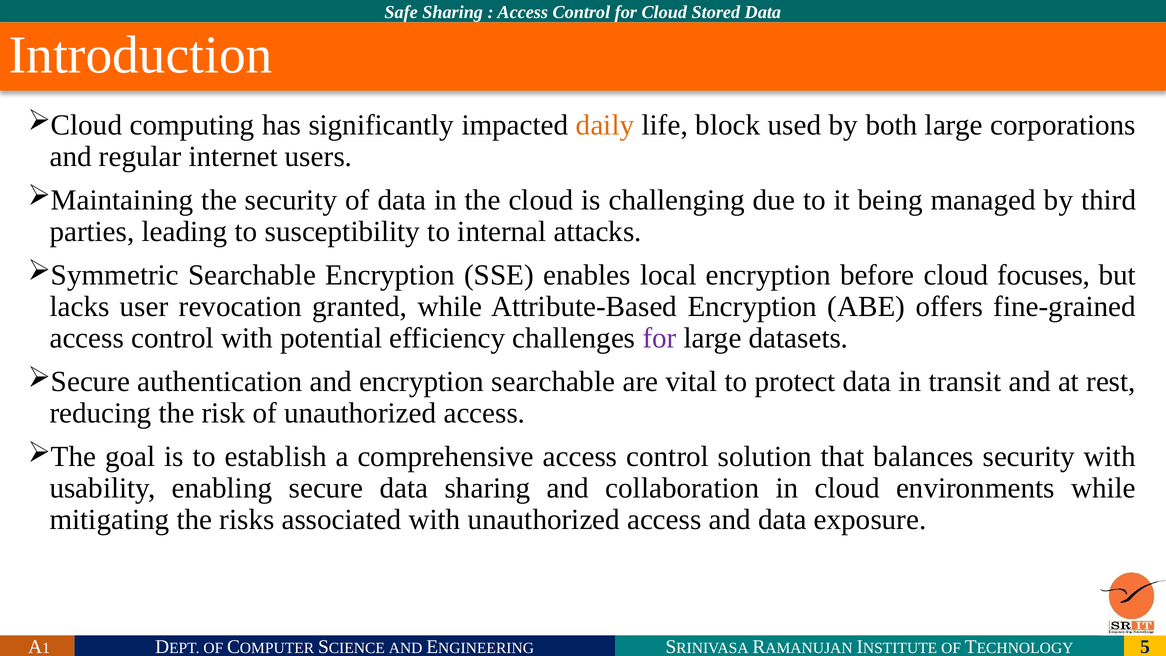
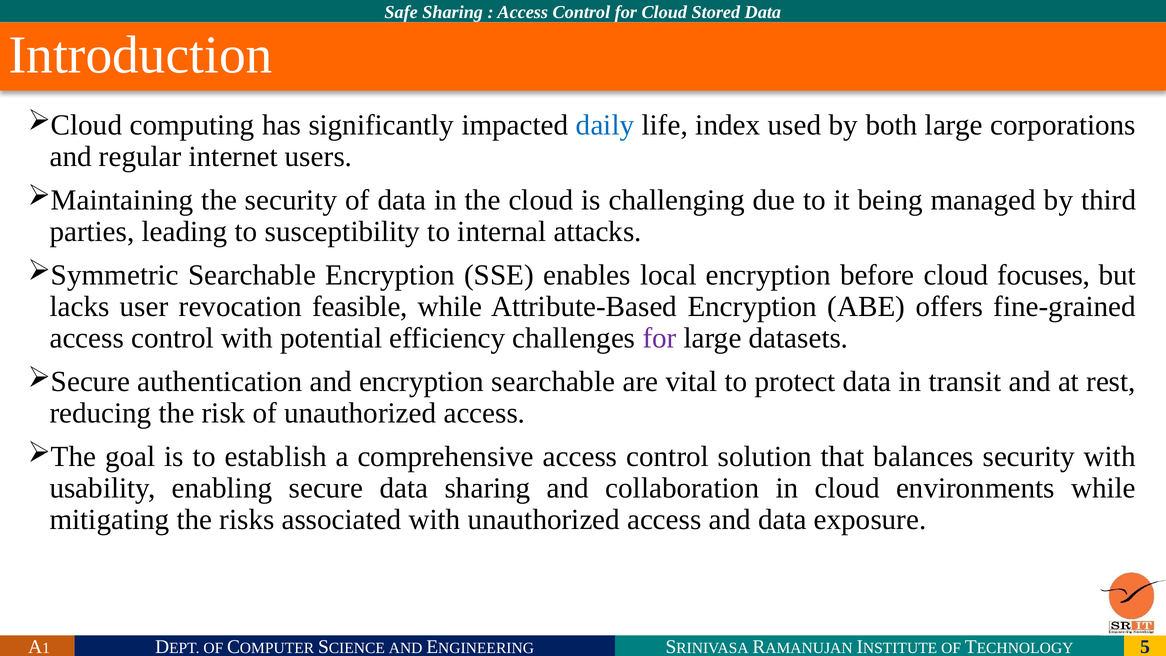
daily colour: orange -> blue (605, 125)
block: block -> index (728, 125)
granted: granted -> feasible (360, 307)
